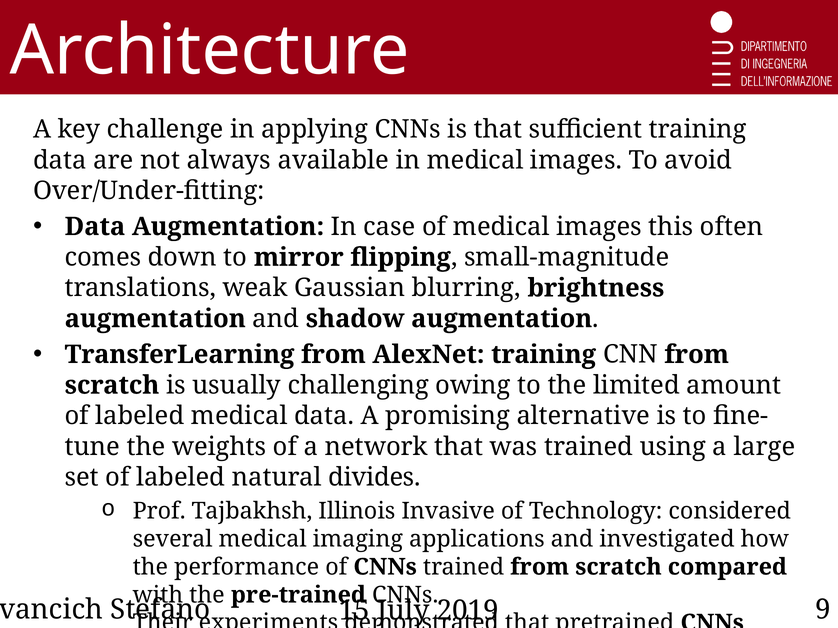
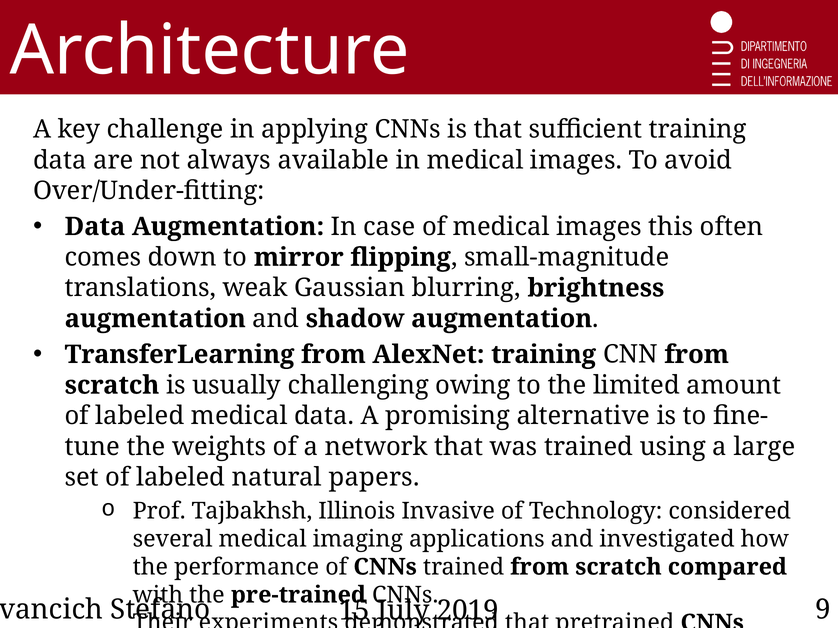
divides: divides -> papers (374, 478)
